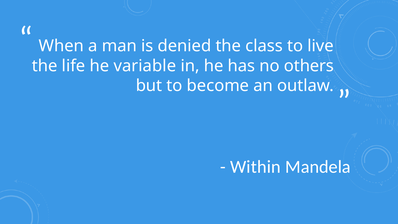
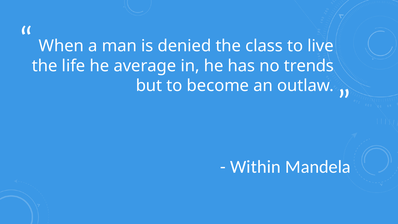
variable: variable -> average (145, 66)
others: others -> trends (309, 66)
